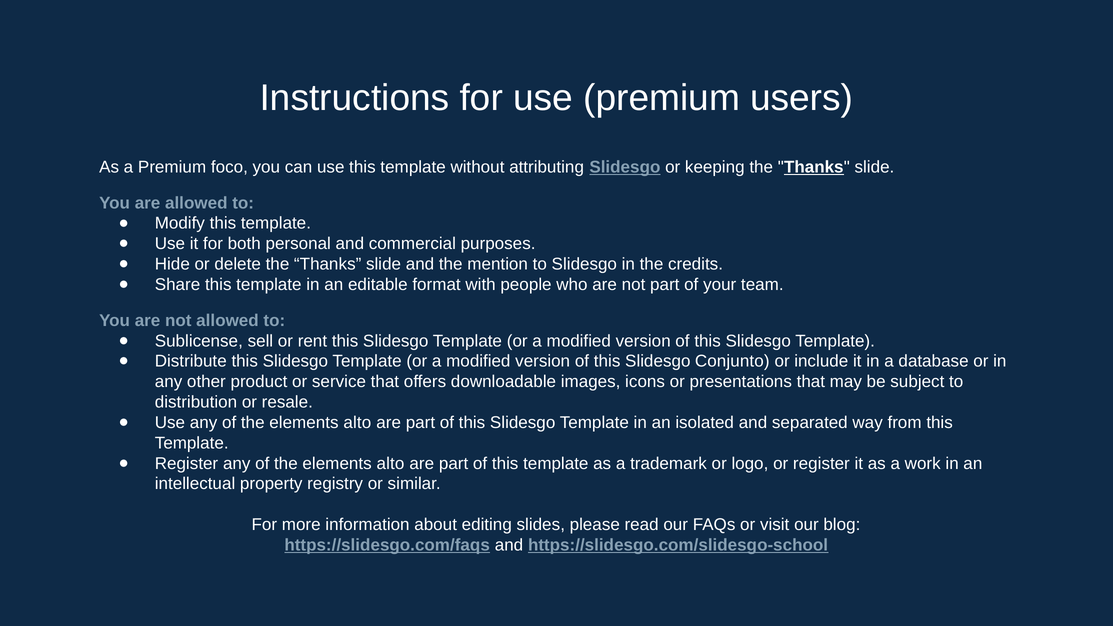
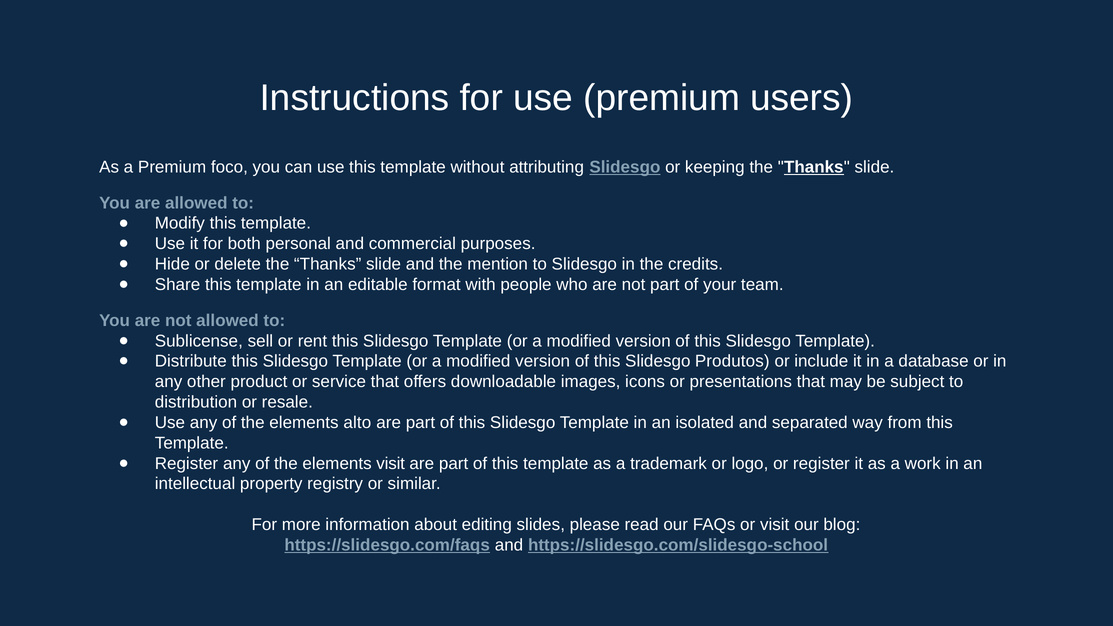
Conjunto: Conjunto -> Produtos (732, 361)
alto: alto -> visit (391, 463)
